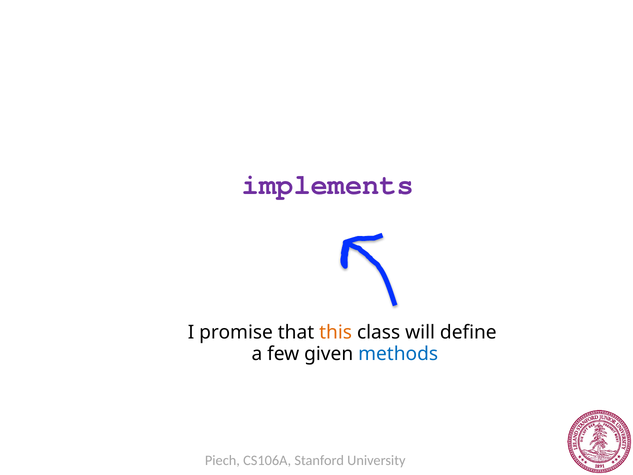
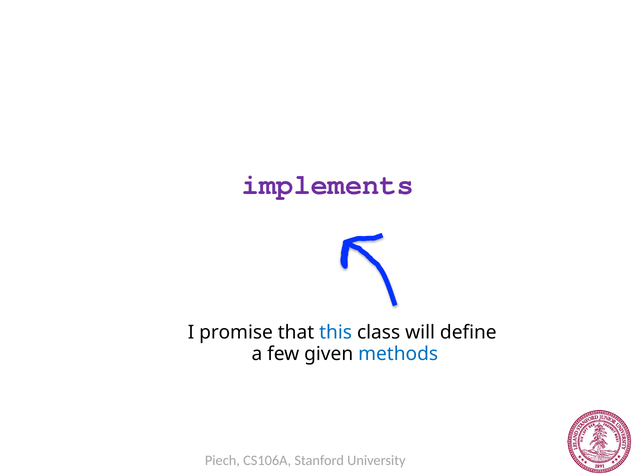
this colour: orange -> blue (336, 332)
